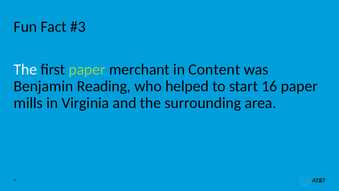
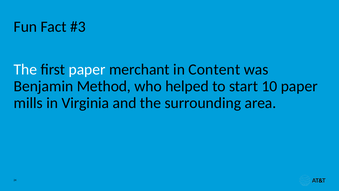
paper colour: light green -> white (87, 69)
Reading: Reading -> Method (104, 86)
16: 16 -> 10 (269, 86)
